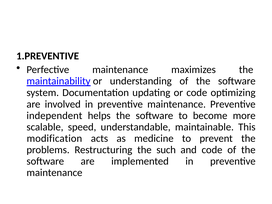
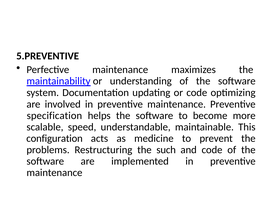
1.PREVENTIVE: 1.PREVENTIVE -> 5.PREVENTIVE (48, 56)
independent: independent -> specification (54, 116)
modification: modification -> configuration (55, 138)
